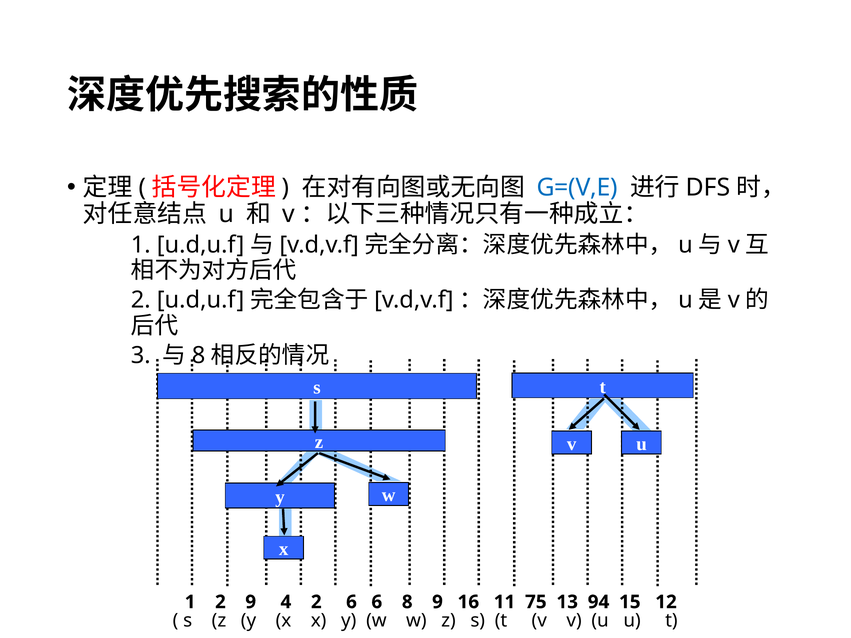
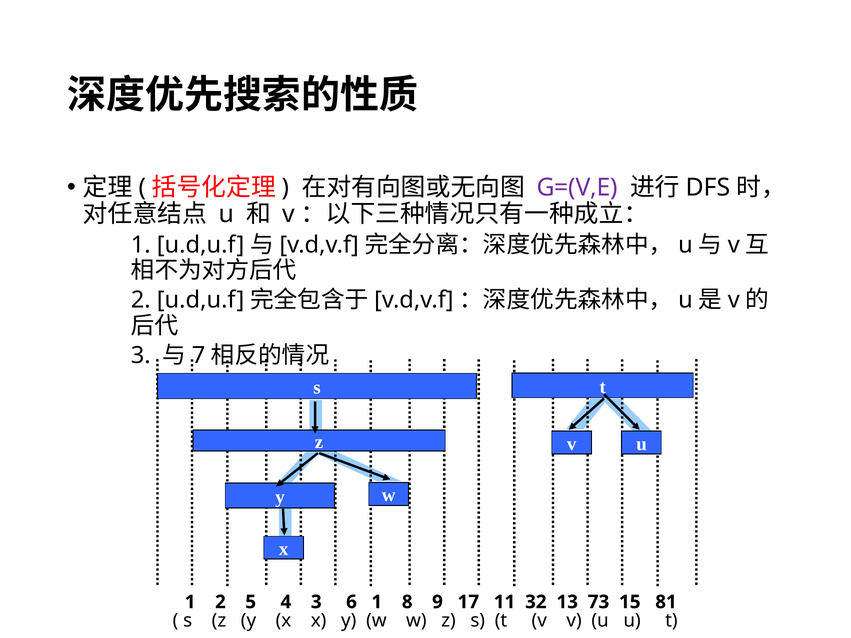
G=(V,E colour: blue -> purple (577, 187)
8: 8 -> 7 (199, 356)
2 9: 9 -> 5 (251, 602)
4 2: 2 -> 3 (316, 602)
6 6: 6 -> 1 (377, 602)
16: 16 -> 17 (468, 602)
75: 75 -> 32 (536, 602)
94: 94 -> 73 (599, 602)
12: 12 -> 81 (666, 602)
